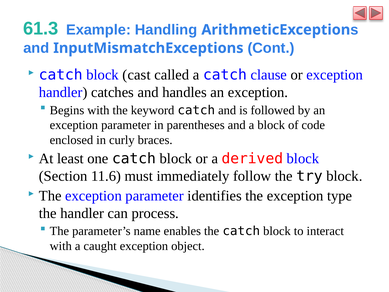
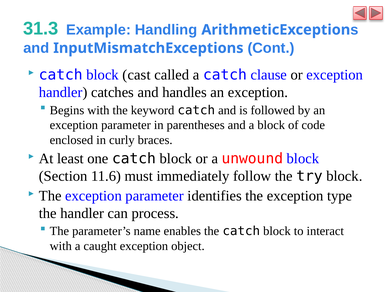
61.3: 61.3 -> 31.3 (41, 29)
derived: derived -> unwound (252, 158)
